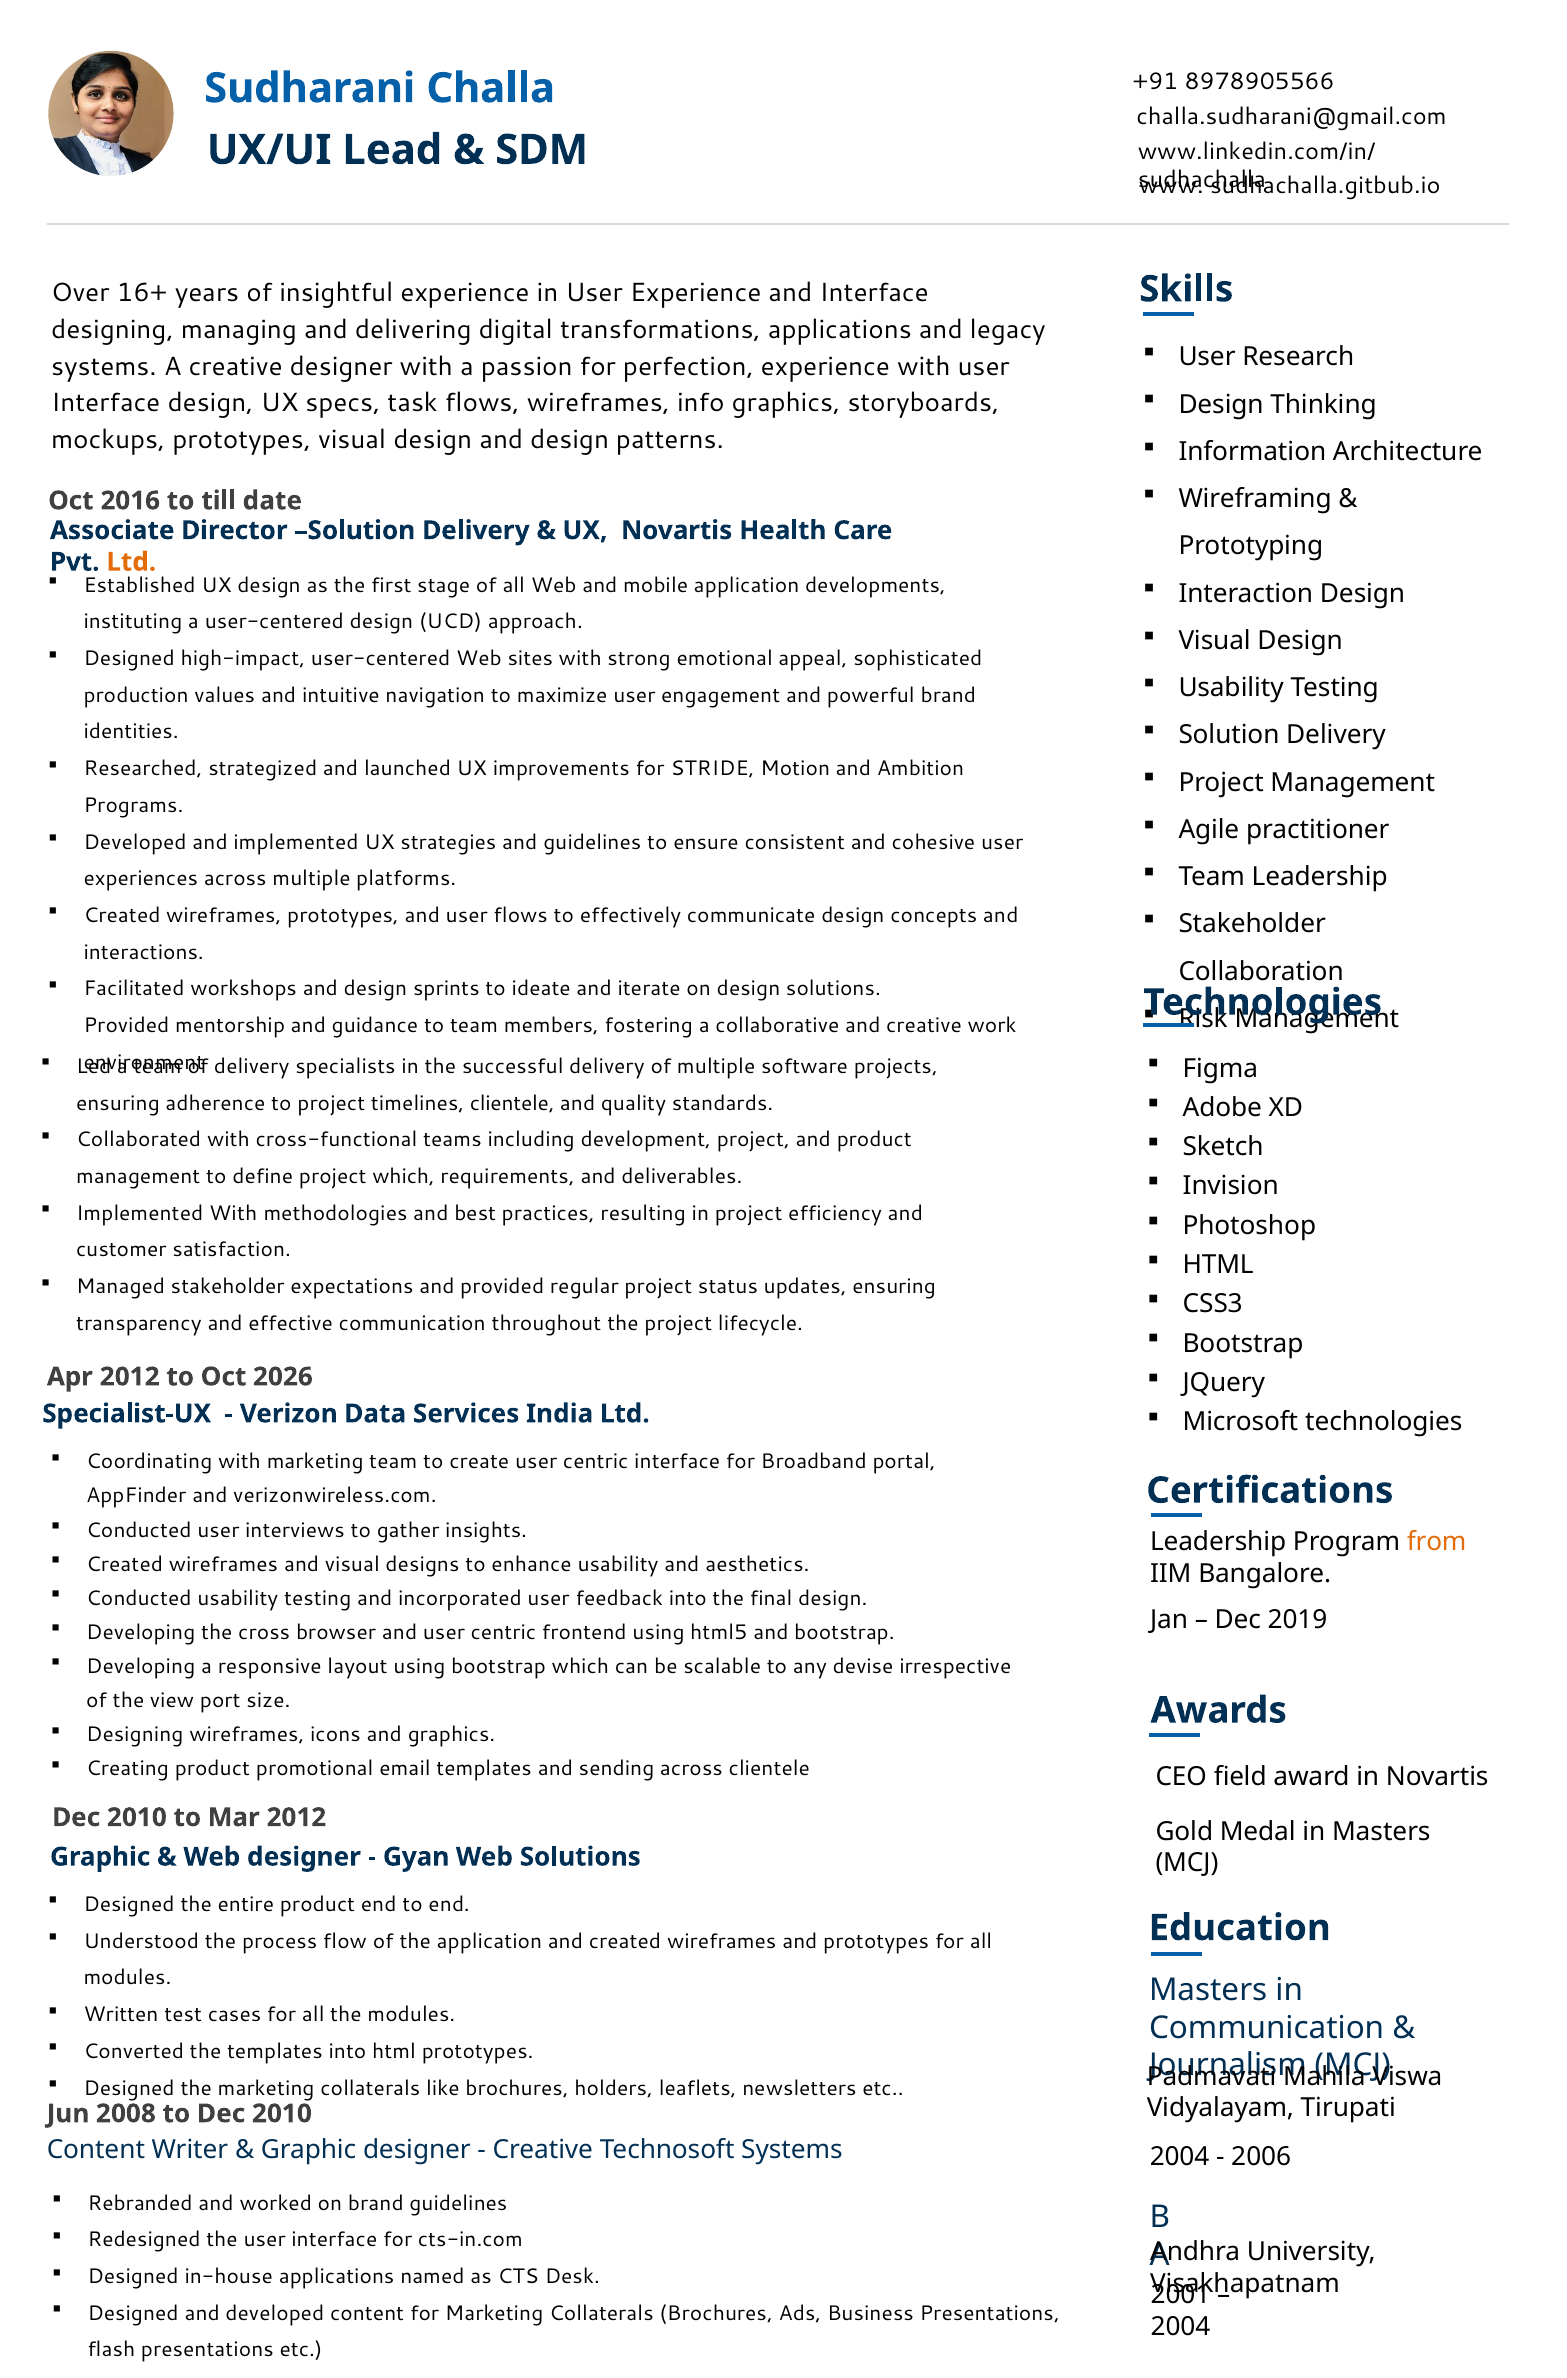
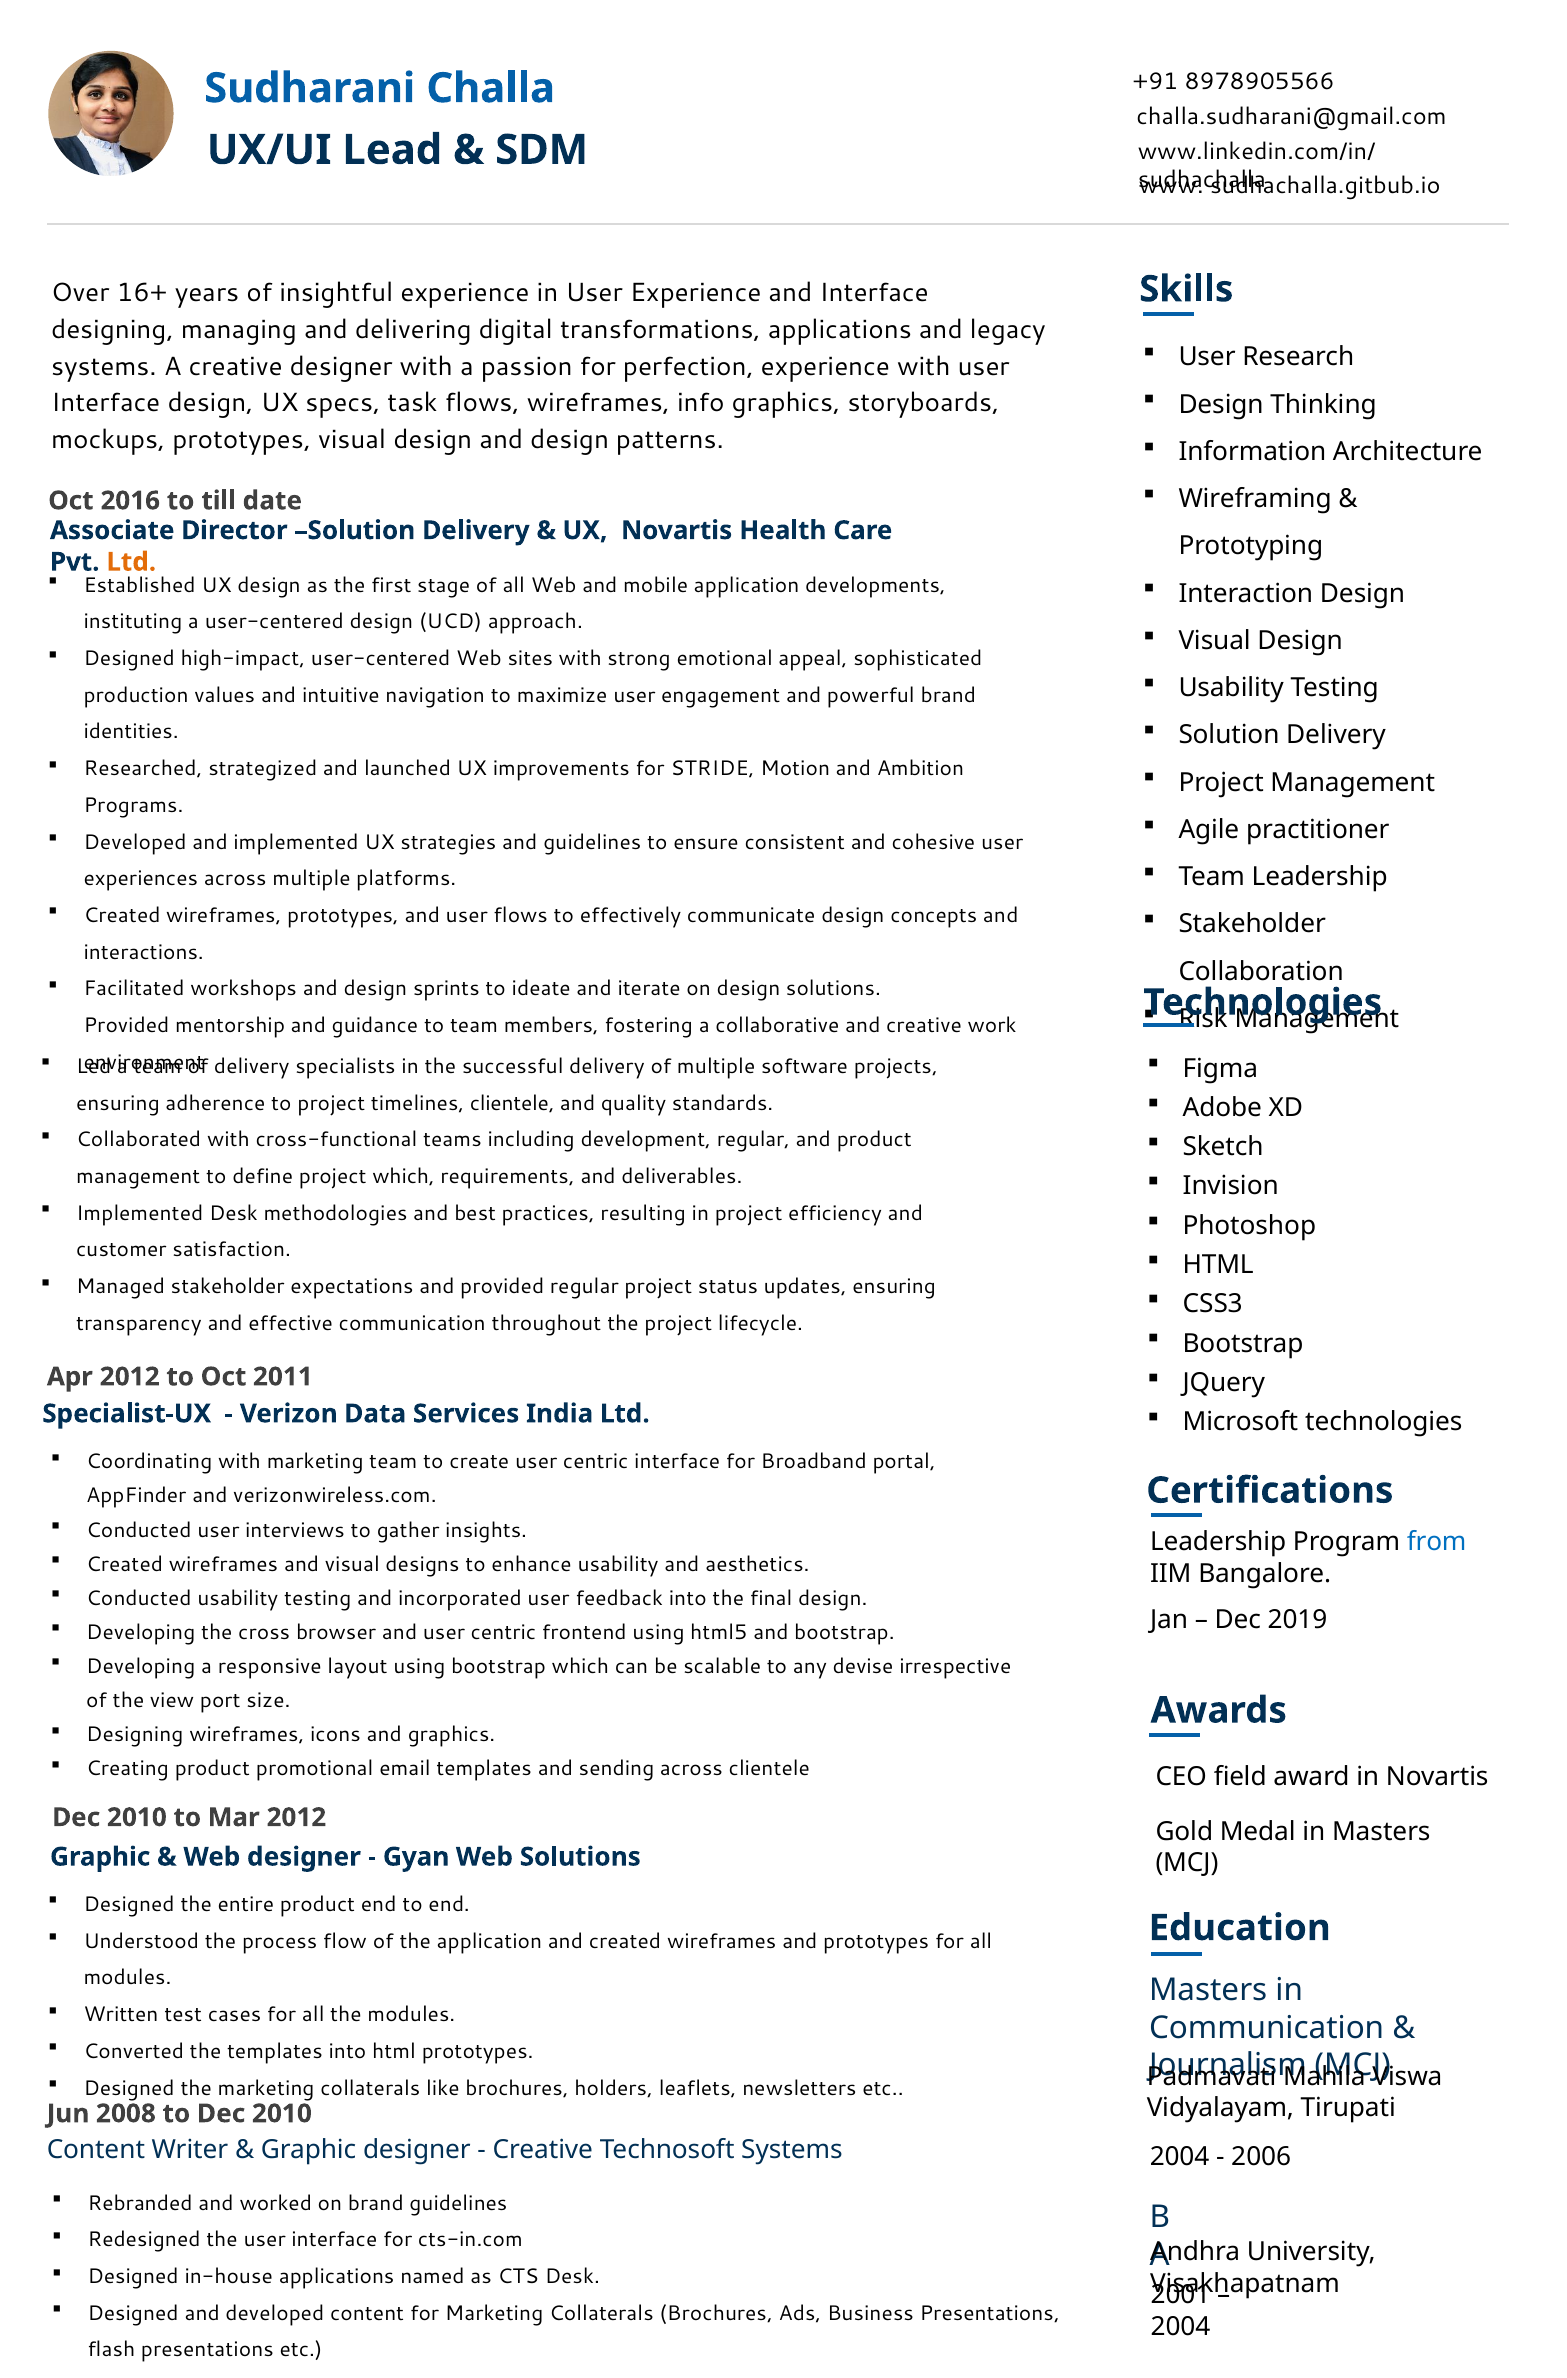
development project: project -> regular (753, 1140)
Implemented With: With -> Desk (233, 1214)
2026: 2026 -> 2011 (283, 1377)
from colour: orange -> blue (1437, 1543)
